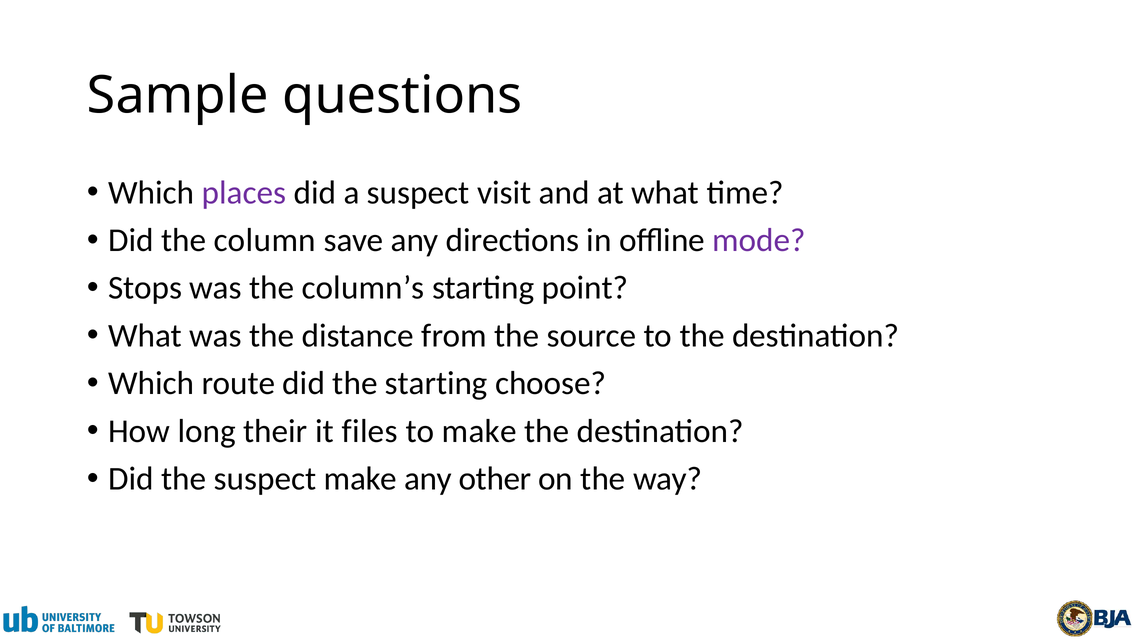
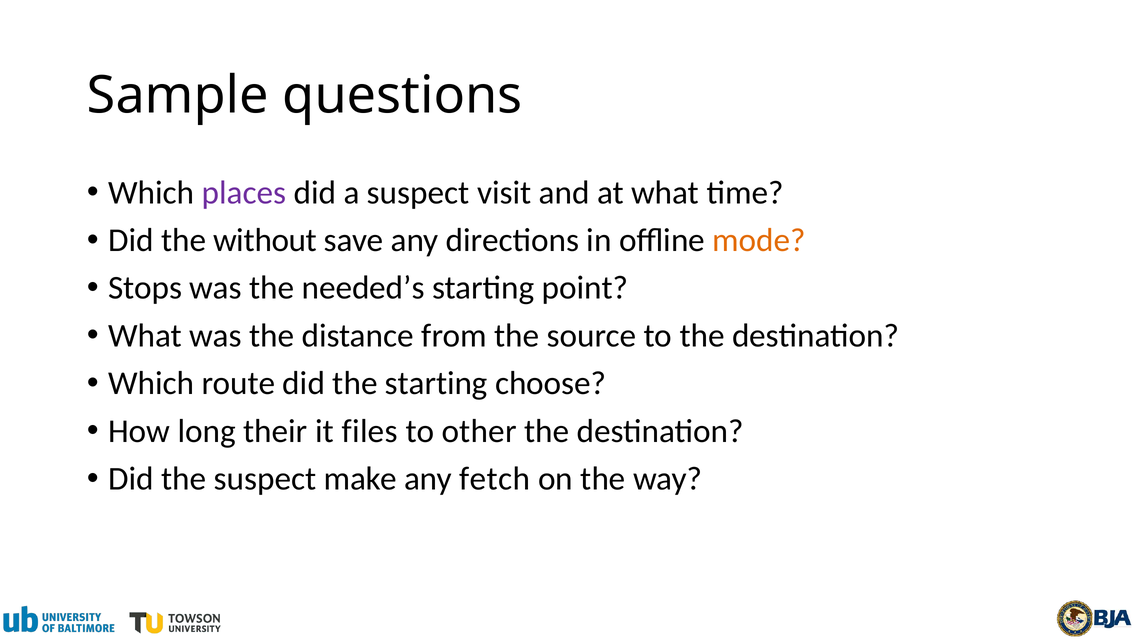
column: column -> without (265, 240)
mode colour: purple -> orange (759, 240)
column’s: column’s -> needed’s (363, 288)
to make: make -> other (479, 431)
other: other -> fetch (495, 479)
